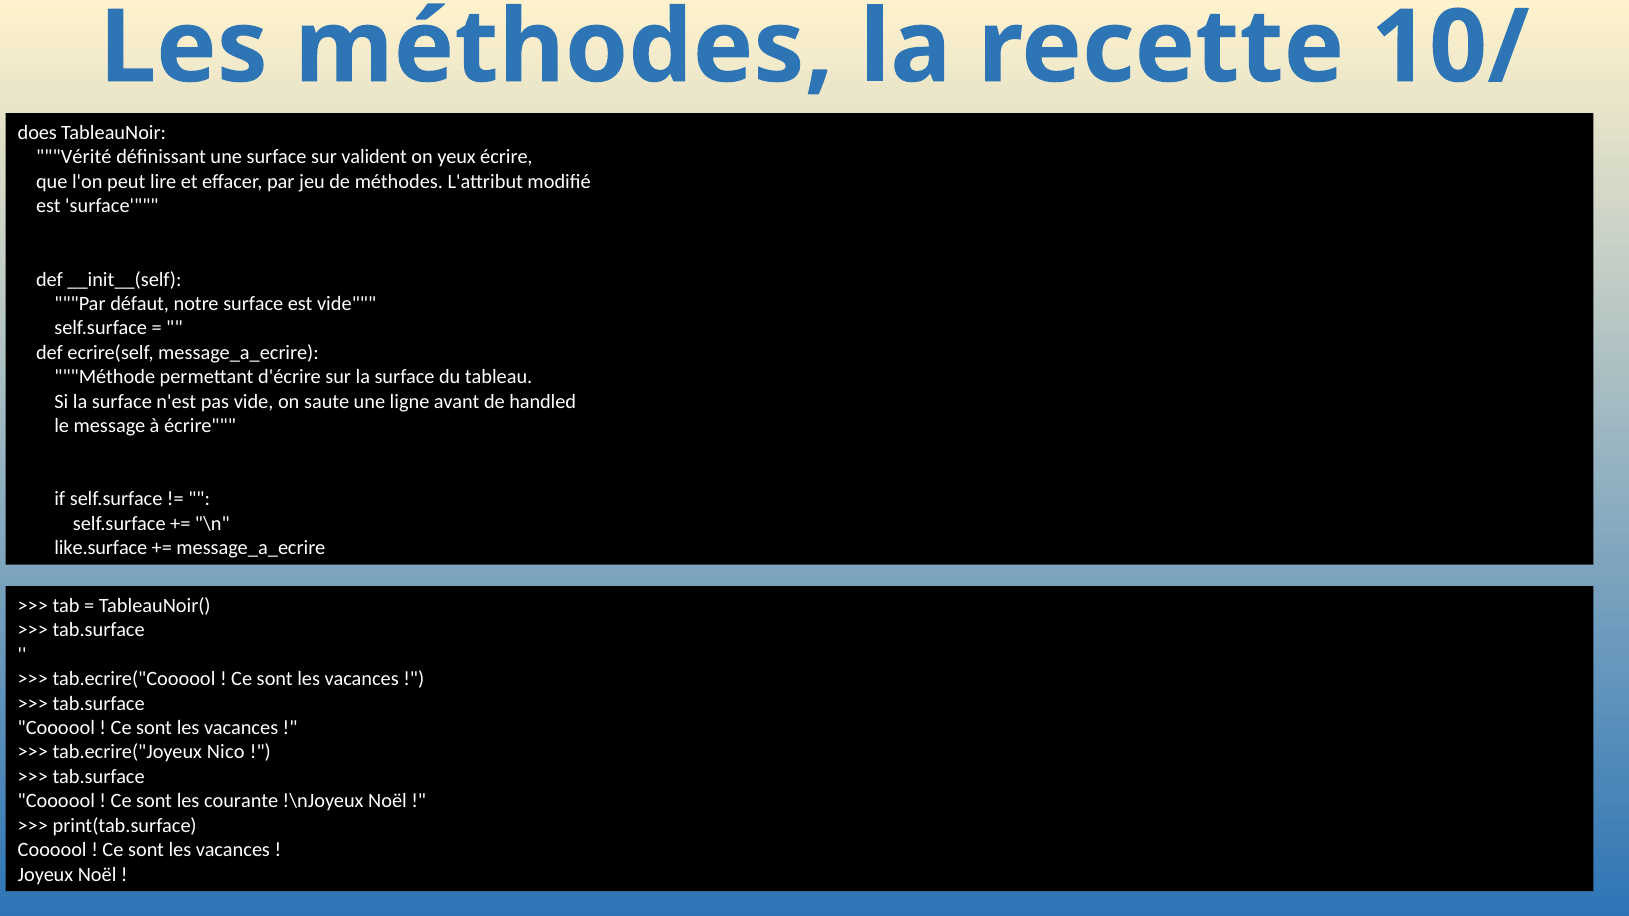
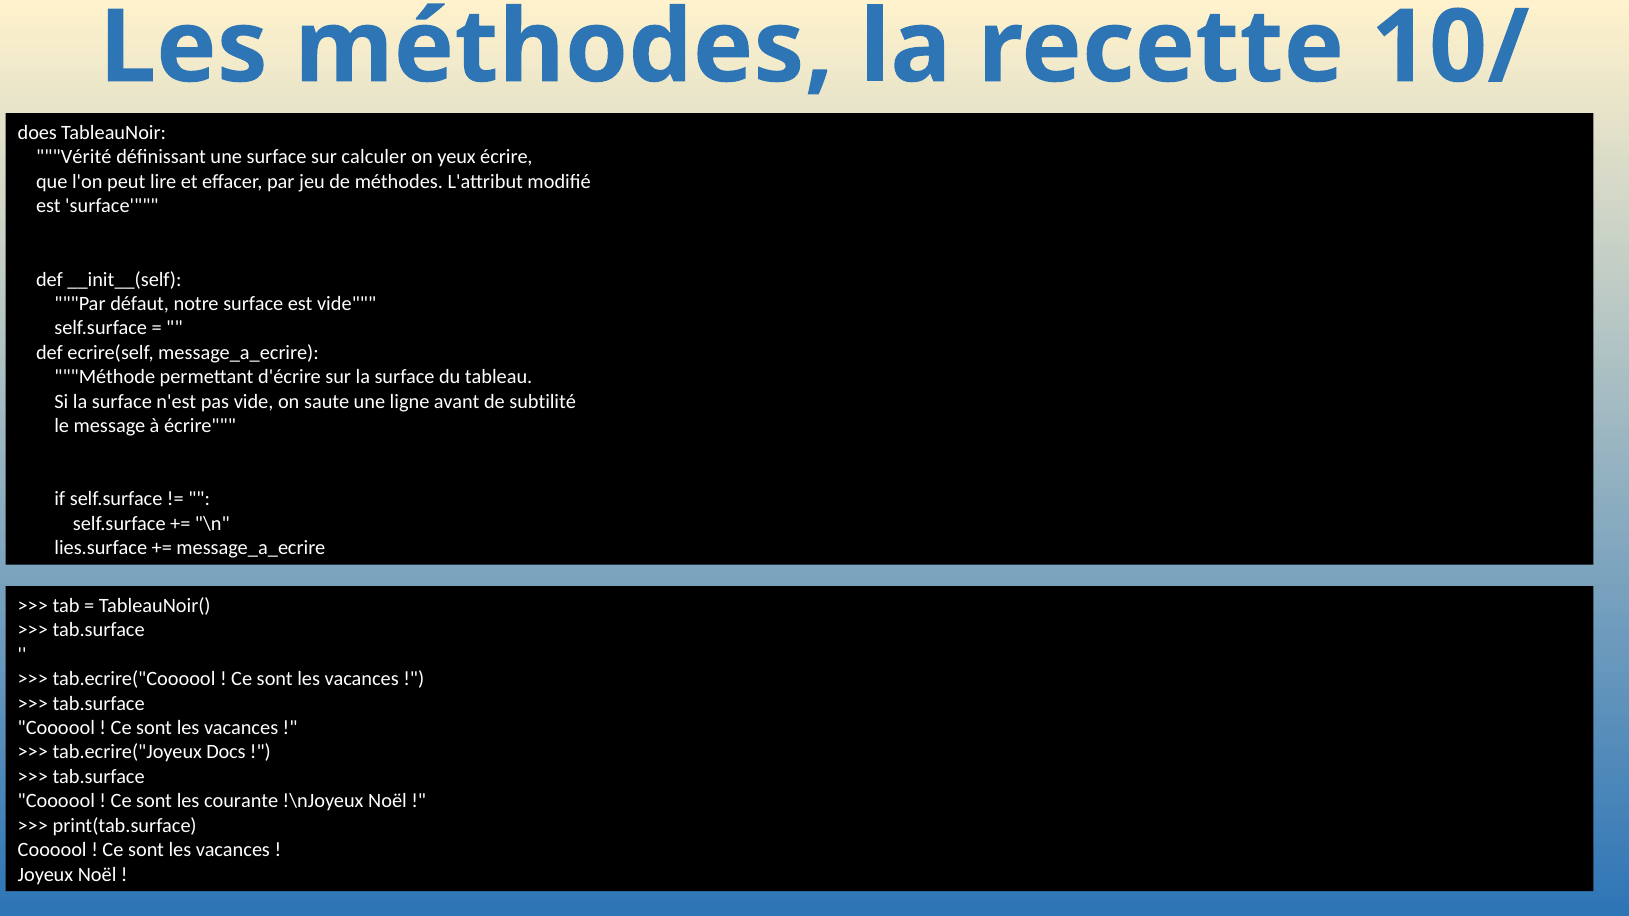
valident: valident -> calculer (374, 157)
handled: handled -> subtilité (543, 402)
like.surface: like.surface -> lies.surface (101, 548)
Nico: Nico -> Docs (226, 752)
